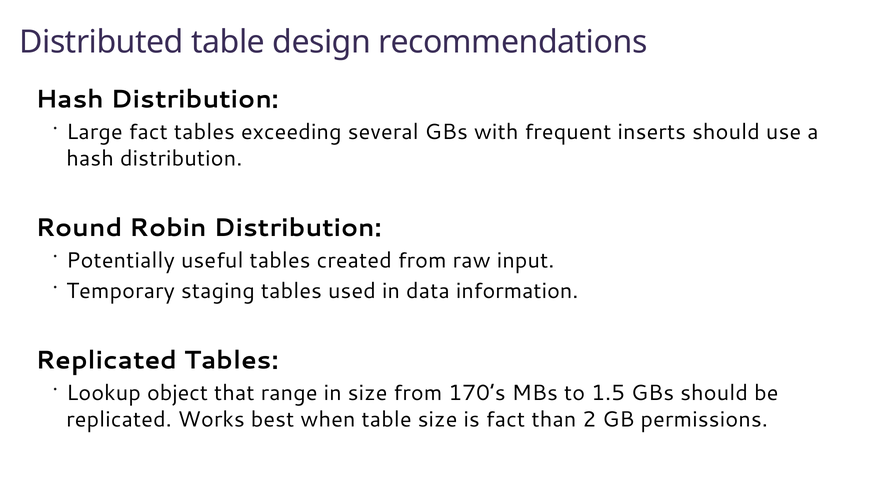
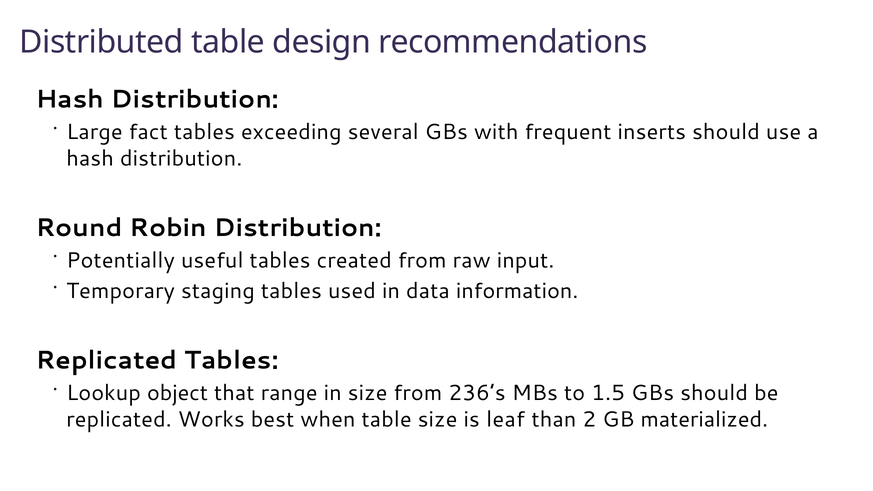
170’s: 170’s -> 236’s (477, 393)
is fact: fact -> leaf (506, 419)
permissions: permissions -> materialized (704, 419)
